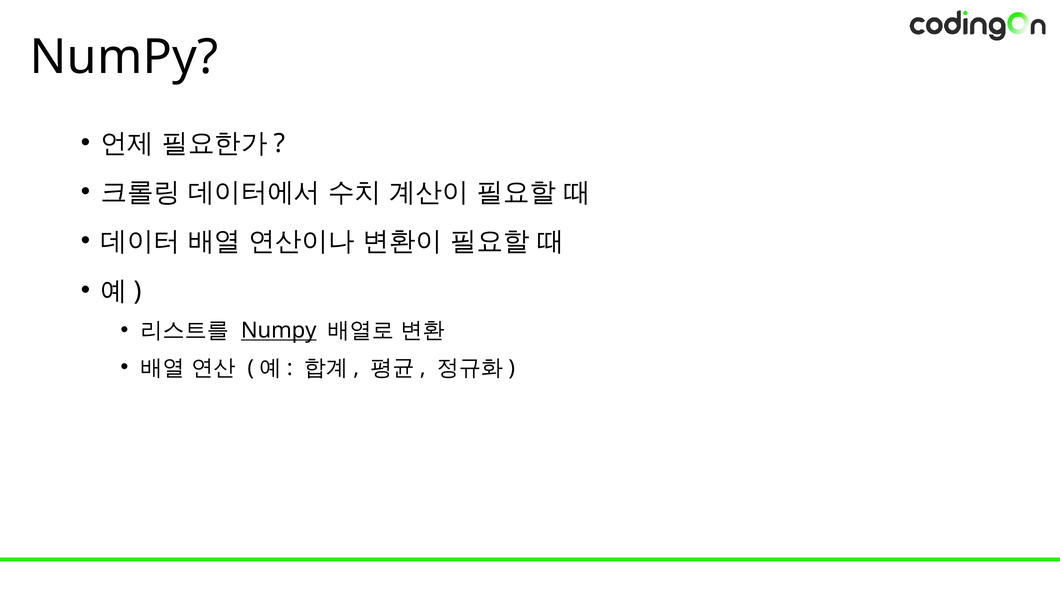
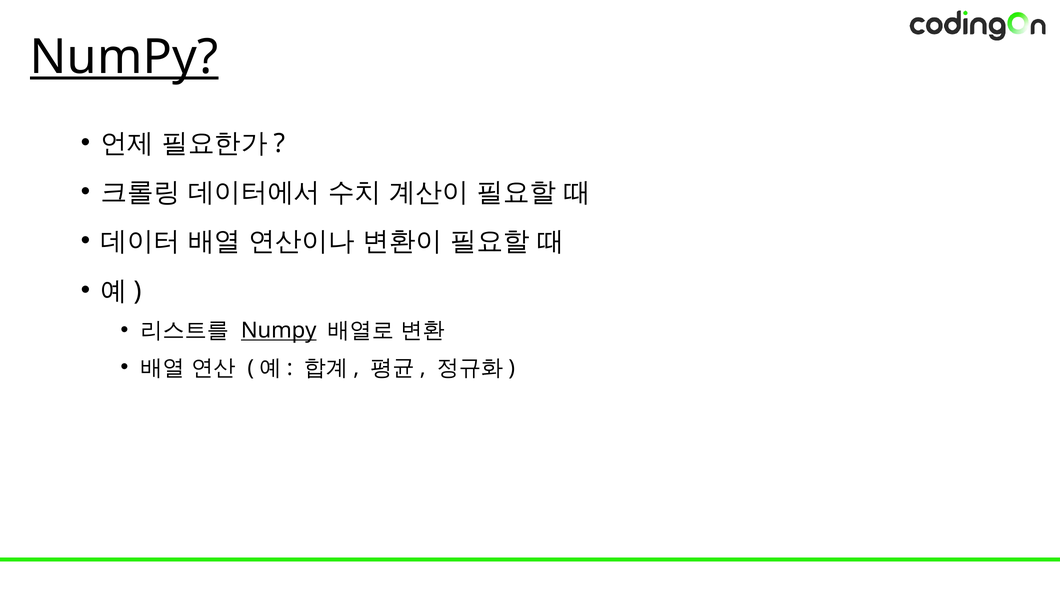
NumPy underline: none -> present (124, 57)
